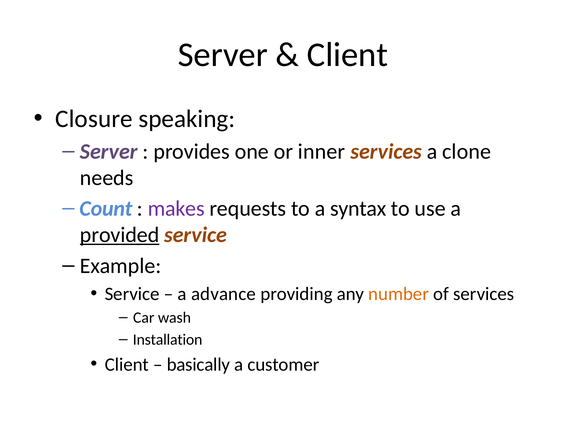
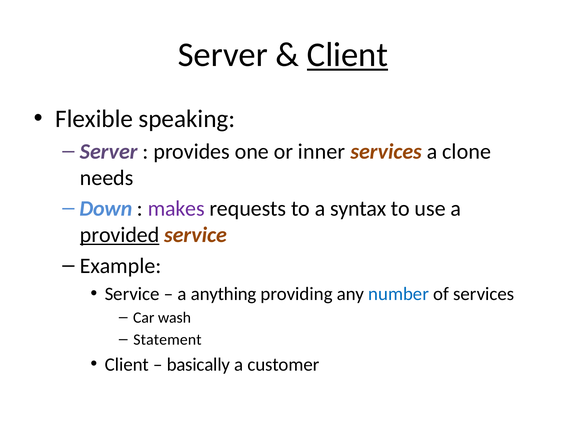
Client underline: none -> present (347, 55)
Closure: Closure -> Flexible (94, 119)
Count: Count -> Down (106, 208)
advance: advance -> anything (224, 294)
number colour: orange -> blue (399, 294)
Installation: Installation -> Statement (167, 339)
